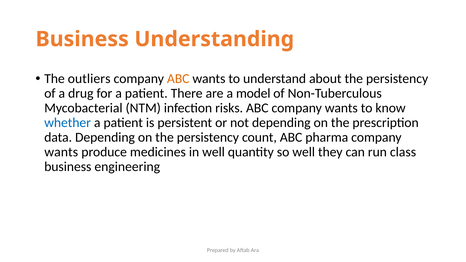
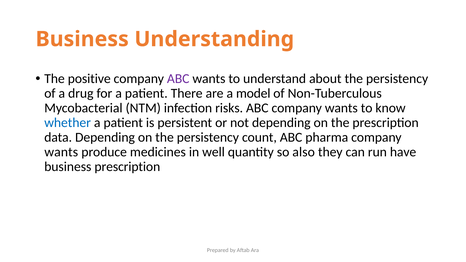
outliers: outliers -> positive (89, 79)
ABC colour: orange -> purple (178, 79)
so well: well -> also (304, 152)
class: class -> have (403, 152)
business engineering: engineering -> prescription (127, 167)
